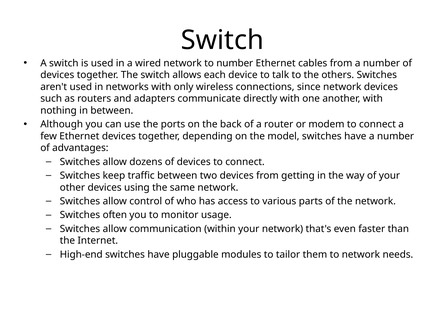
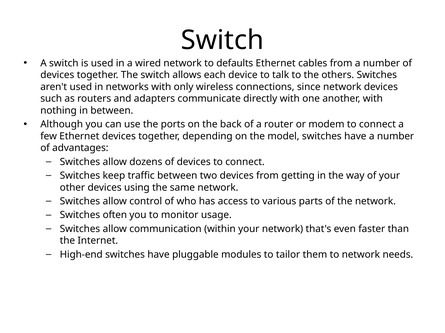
to number: number -> defaults (235, 63)
